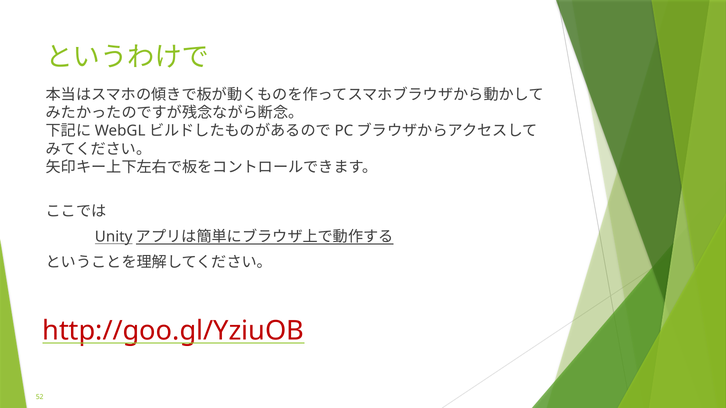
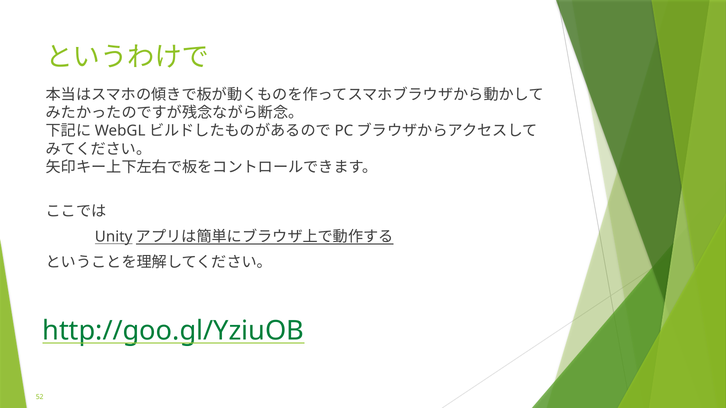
http://goo.gl/YziuOB colour: red -> green (173, 331)
